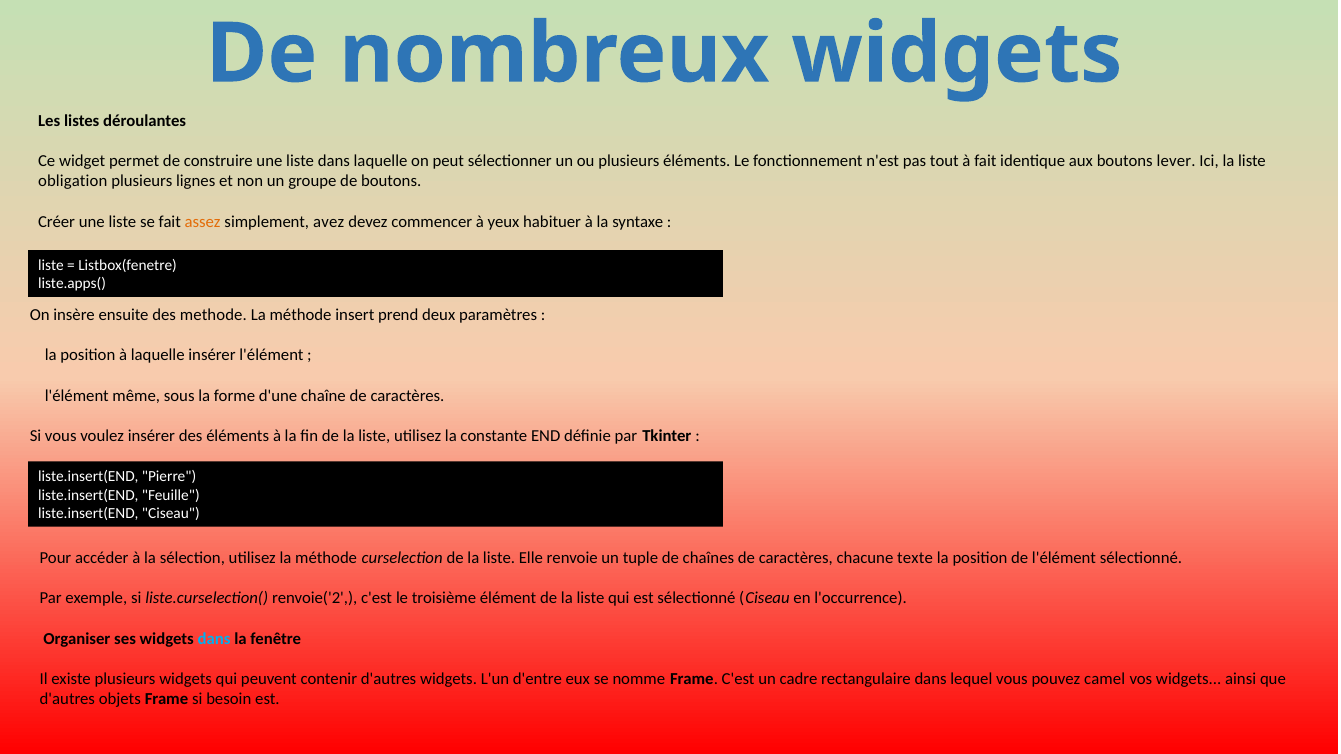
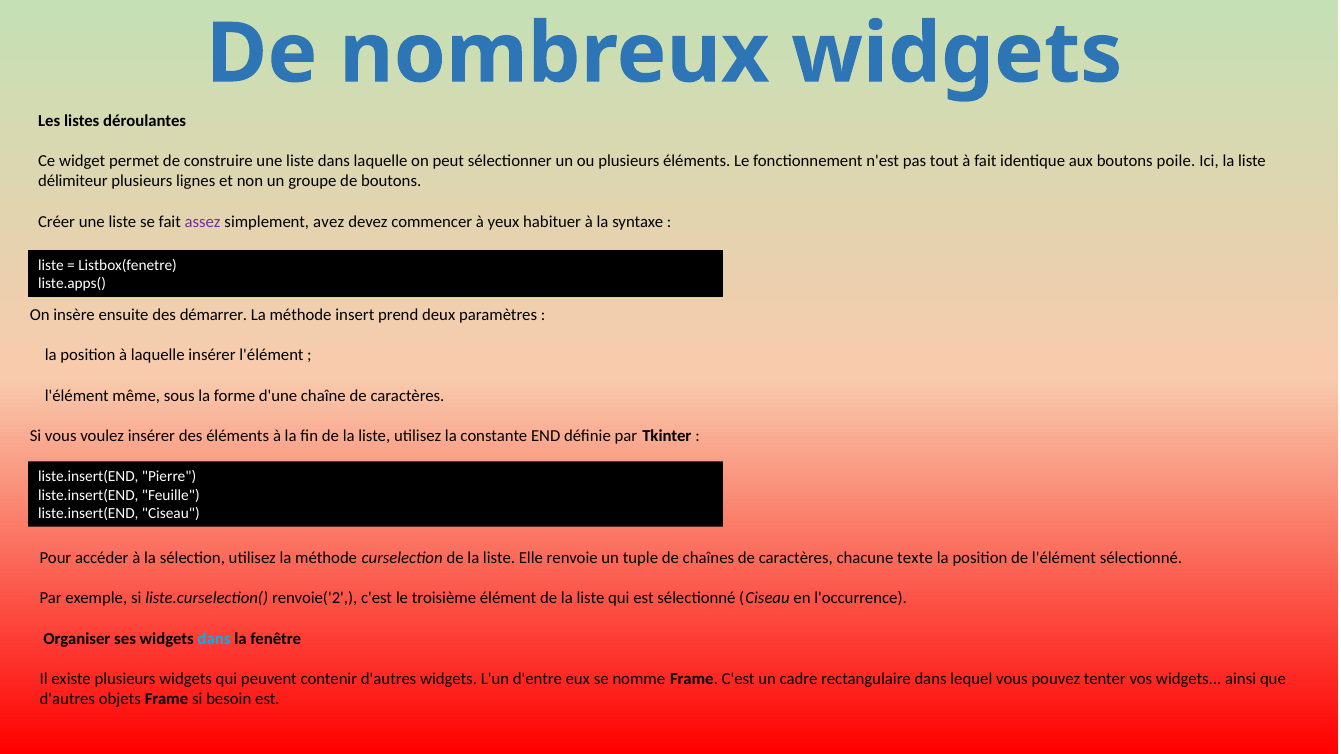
lever: lever -> poile (1176, 161)
obligation: obligation -> délimiteur (73, 181)
assez colour: orange -> purple (203, 222)
methode: methode -> démarrer (214, 315)
camel: camel -> tenter (1105, 679)
